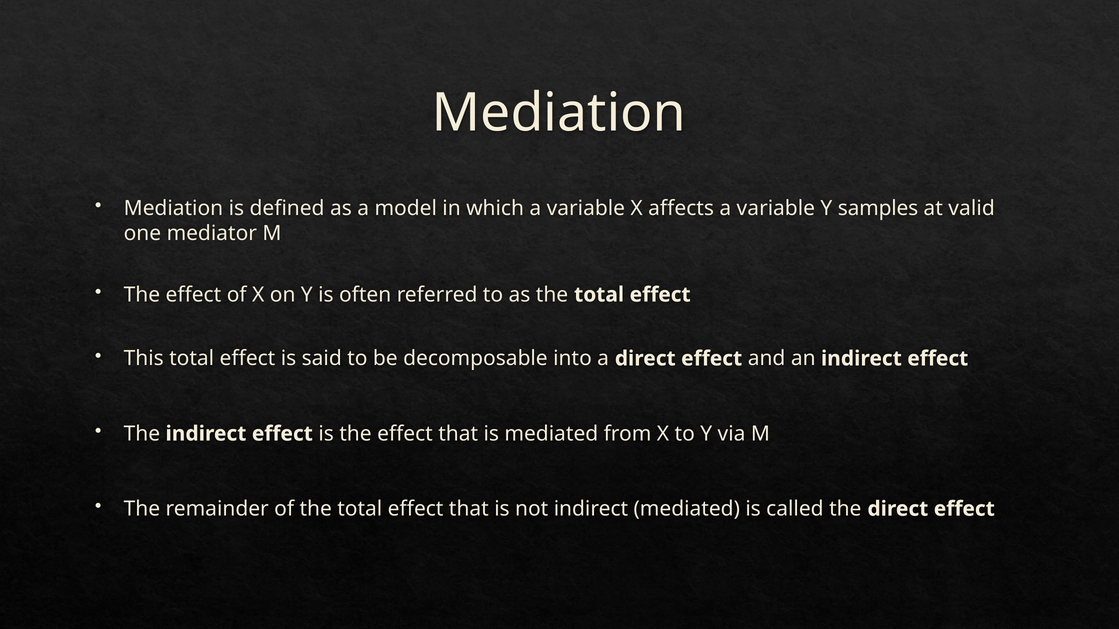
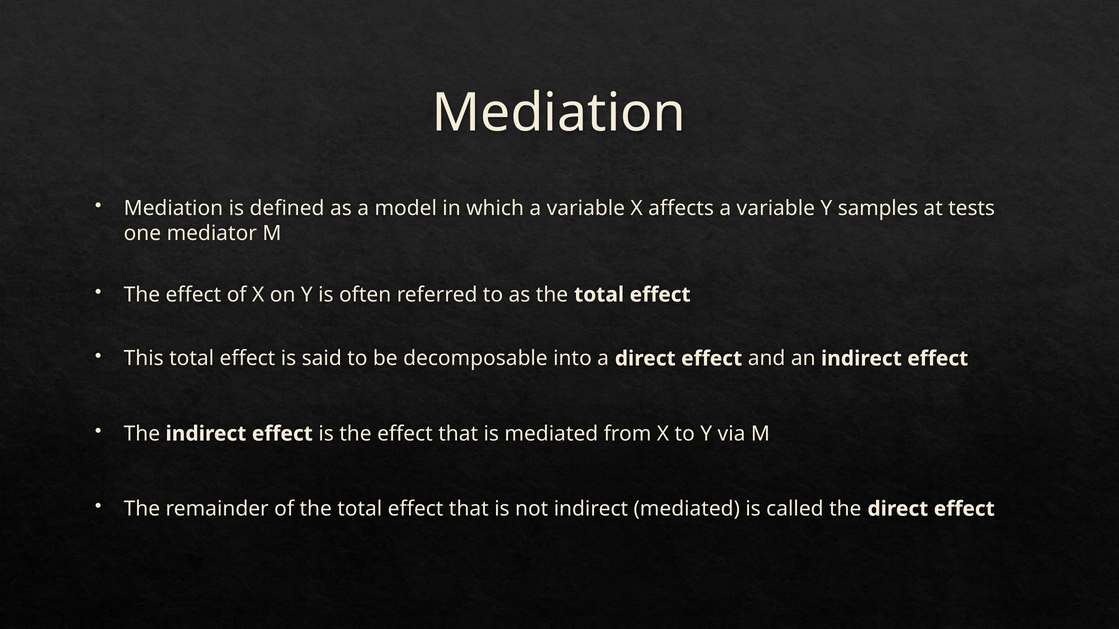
valid: valid -> tests (972, 209)
